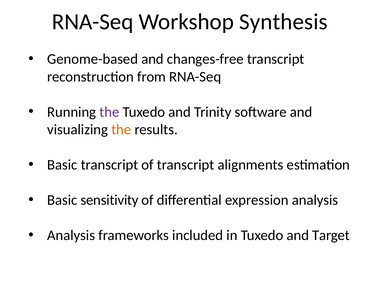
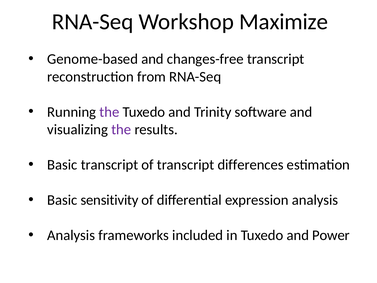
Synthesis: Synthesis -> Maximize (284, 22)
the colour: orange -> purple (121, 129)
alignments: alignments -> differences (251, 165)
Target: Target -> Power (331, 235)
